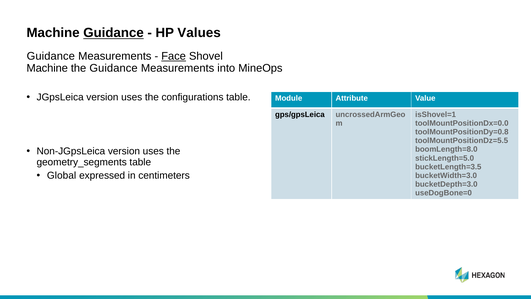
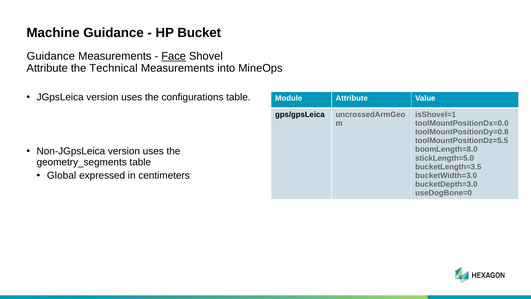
Guidance underline: present -> none (114, 33)
Values: Values -> Bucket (199, 33)
Machine: Machine -> Attribute (47, 68)
the Guidance: Guidance -> Technical (114, 68)
